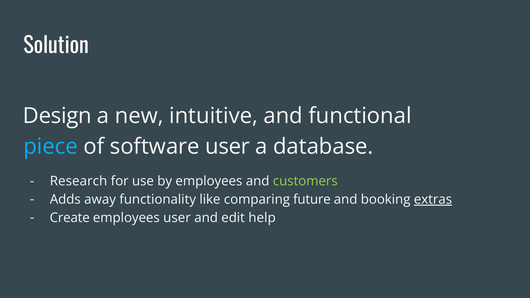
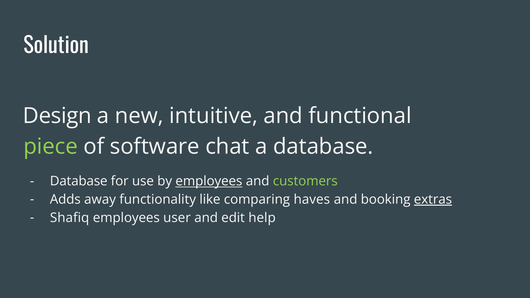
piece colour: light blue -> light green (51, 147)
software user: user -> chat (227, 147)
Research: Research -> Database (79, 181)
employees underline: none -> present (209, 181)
future: future -> haves (312, 200)
Create: Create -> Shafiq (70, 218)
